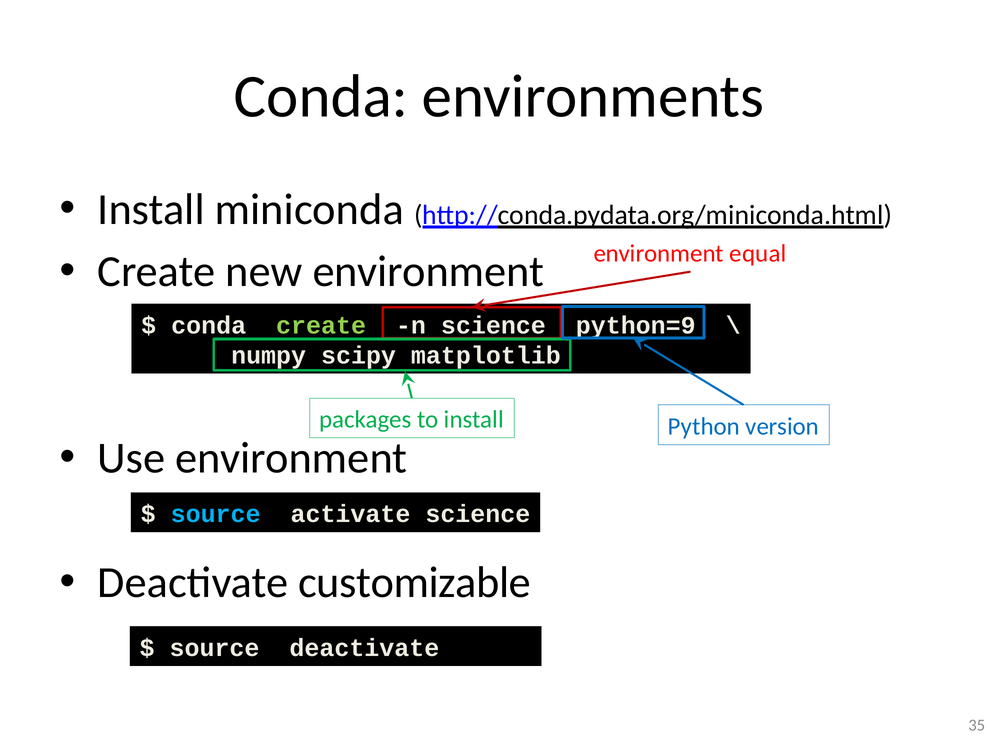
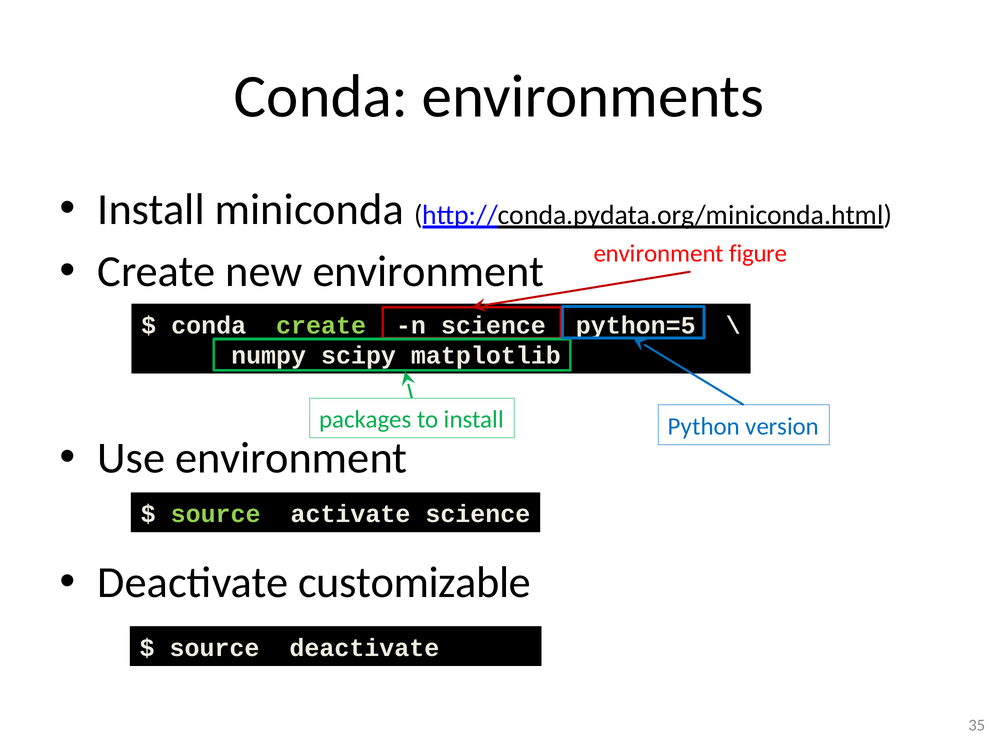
equal: equal -> figure (758, 254)
python=9: python=9 -> python=5 (636, 325)
source colour: light blue -> light green (216, 514)
